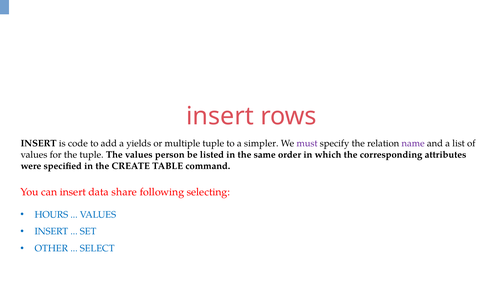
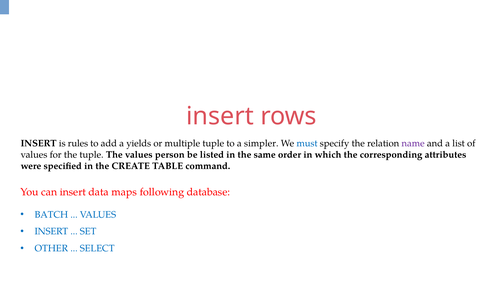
code: code -> rules (78, 143)
must colour: purple -> blue (307, 143)
share: share -> maps (124, 192)
selecting: selecting -> database (208, 192)
HOURS: HOURS -> BATCH (51, 215)
